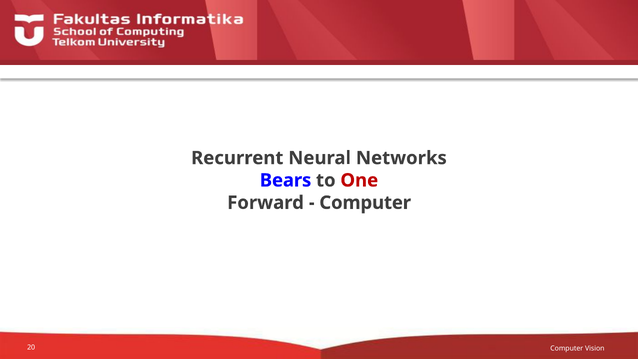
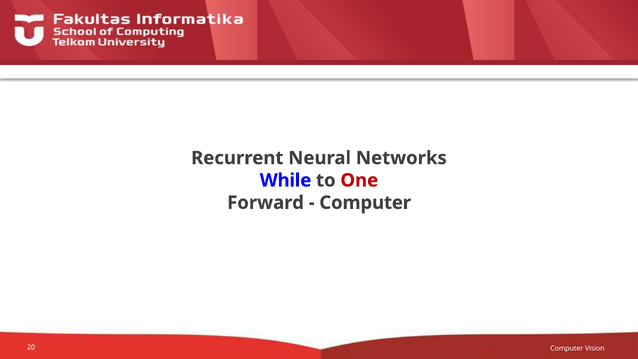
Bears: Bears -> While (286, 180)
